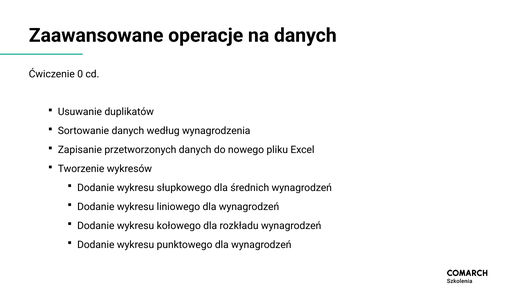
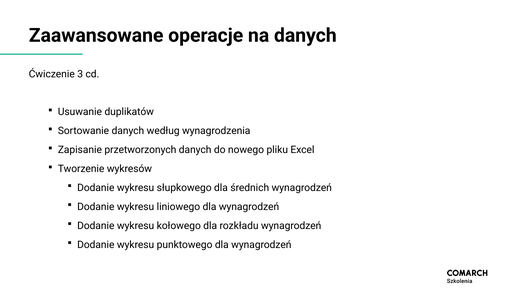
0: 0 -> 3 (80, 74)
